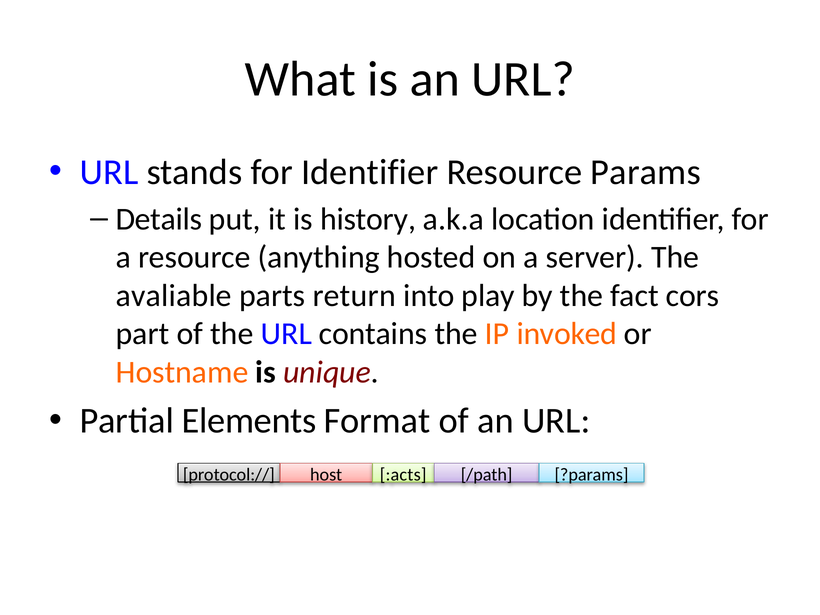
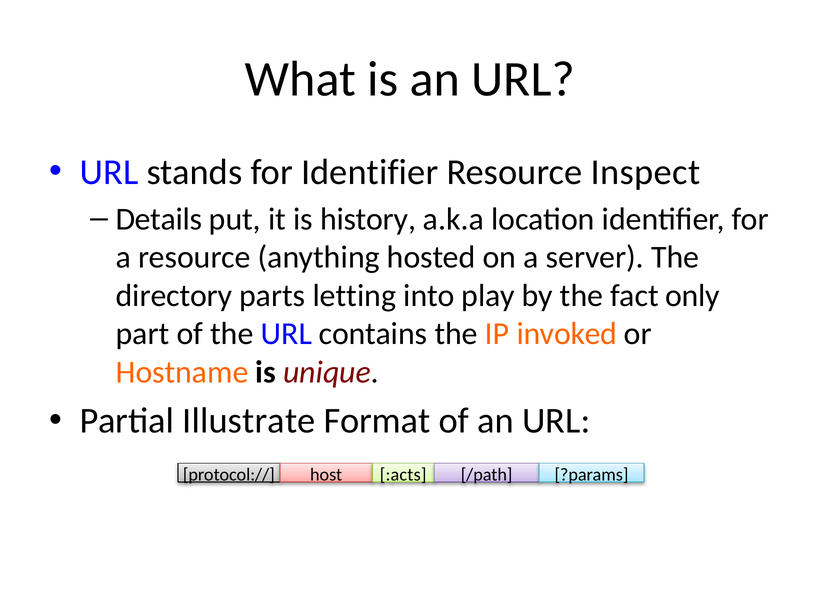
Params: Params -> Inspect (646, 172)
avaliable: avaliable -> directory (174, 296)
return: return -> letting (354, 296)
cors: cors -> only (693, 296)
Elements: Elements -> Illustrate (249, 421)
